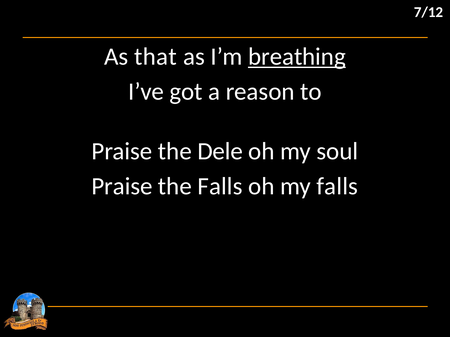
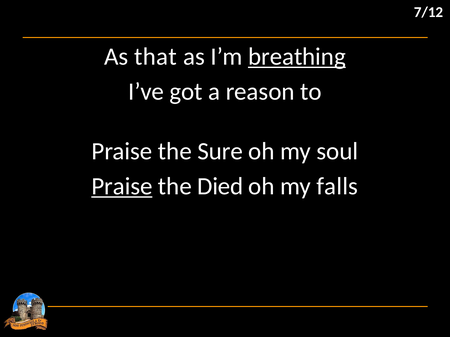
Dele: Dele -> Sure (220, 152)
Praise underline: none -> present (122, 187)
the Falls: Falls -> Died (220, 187)
